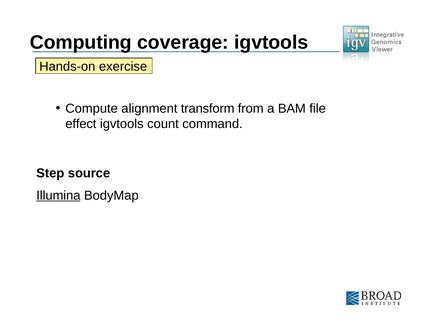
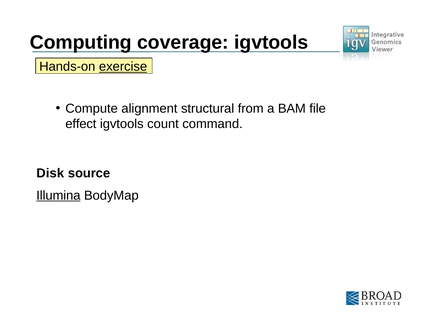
exercise underline: none -> present (123, 67)
transform: transform -> structural (208, 108)
Step: Step -> Disk (50, 173)
